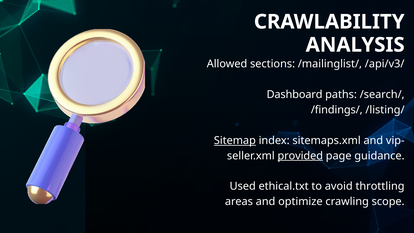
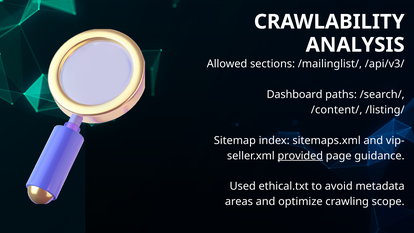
/findings/: /findings/ -> /content/ (337, 110)
Sitemap underline: present -> none (235, 140)
throttling: throttling -> metadata (380, 186)
